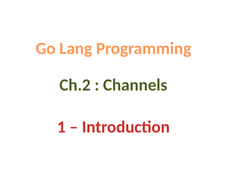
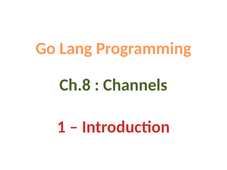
Ch.2: Ch.2 -> Ch.8 (75, 85)
